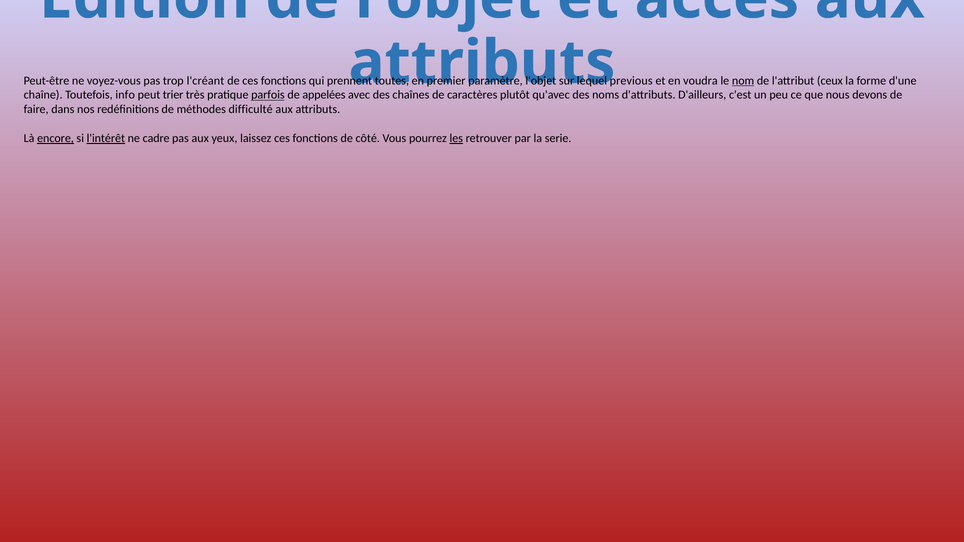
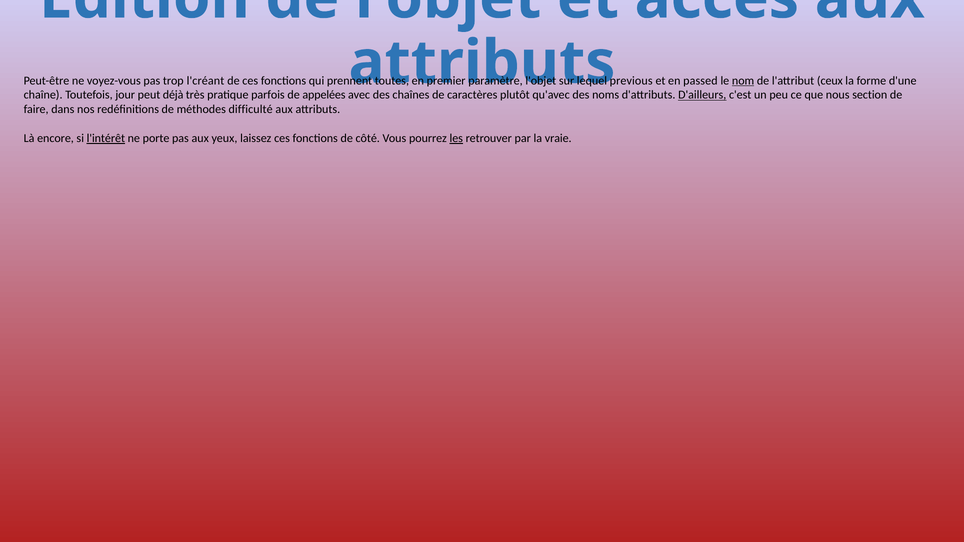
voudra: voudra -> passed (700, 81)
info: info -> jour (125, 95)
trier: trier -> déjà (173, 95)
parfois underline: present -> none (268, 95)
D'ailleurs underline: none -> present (702, 95)
devons: devons -> section (870, 95)
encore underline: present -> none (55, 138)
cadre: cadre -> porte (156, 138)
serie: serie -> vraie (558, 138)
